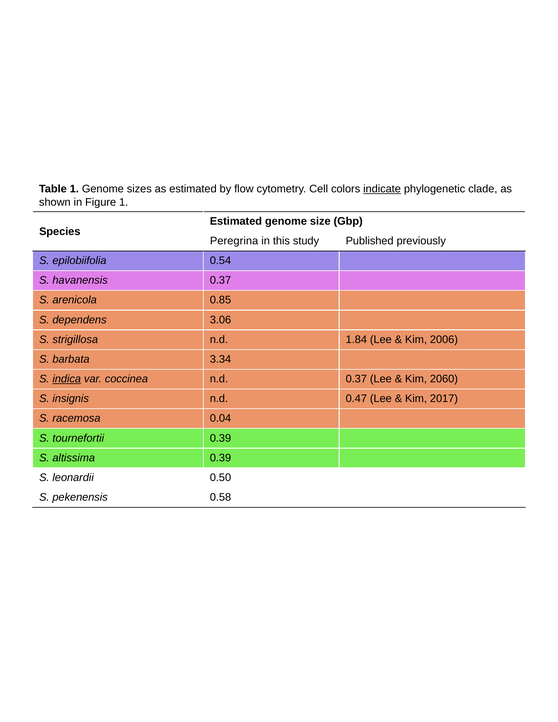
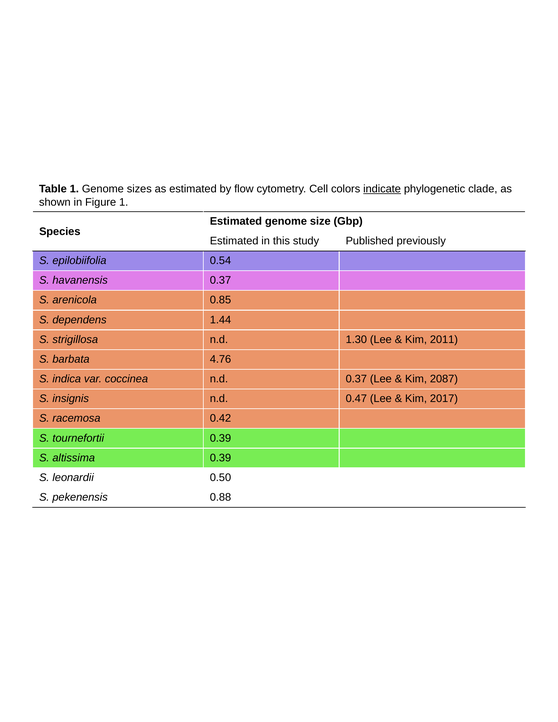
Peregrina: Peregrina -> Estimated (234, 241)
3.06: 3.06 -> 1.44 (220, 320)
1.84: 1.84 -> 1.30 (356, 340)
2006: 2006 -> 2011 (444, 340)
3.34: 3.34 -> 4.76 (220, 359)
indica underline: present -> none (67, 379)
2060: 2060 -> 2087 (444, 379)
0.04: 0.04 -> 0.42 (220, 418)
0.58: 0.58 -> 0.88 (220, 497)
